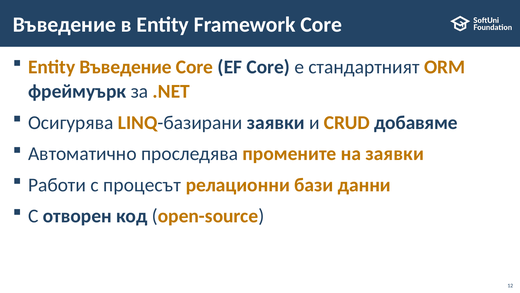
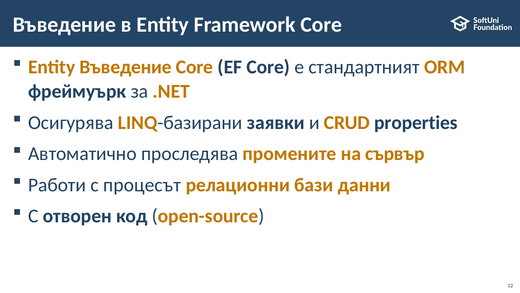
добавяме: добавяме -> properties (416, 122)
на заявки: заявки -> сървър (395, 154)
